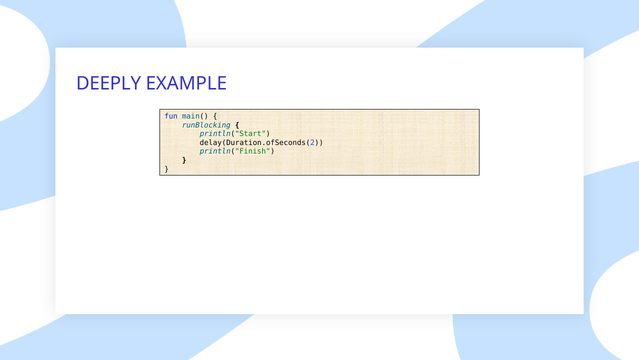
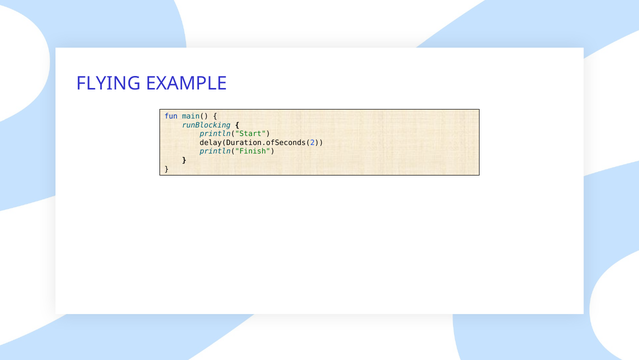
DEEPLY: DEEPLY -> FLYING (108, 83)
